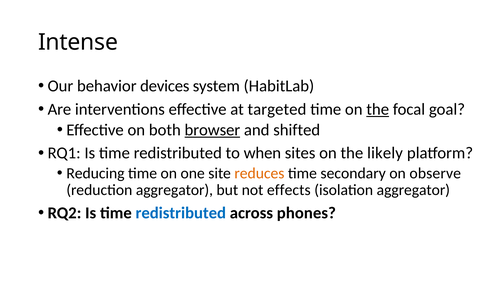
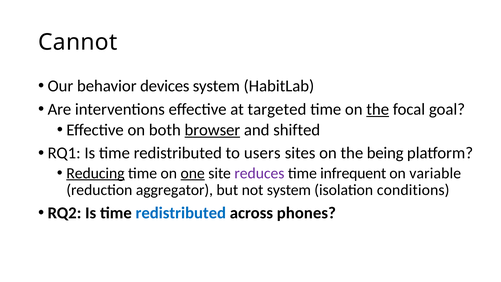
Intense: Intense -> Cannot (78, 42)
when: when -> users (262, 153)
likely: likely -> being (385, 153)
Reducing underline: none -> present (95, 173)
one underline: none -> present (193, 173)
reduces colour: orange -> purple (259, 173)
secondary: secondary -> infrequent (353, 173)
observe: observe -> variable (435, 173)
not effects: effects -> system (289, 190)
isolation aggregator: aggregator -> conditions (413, 190)
